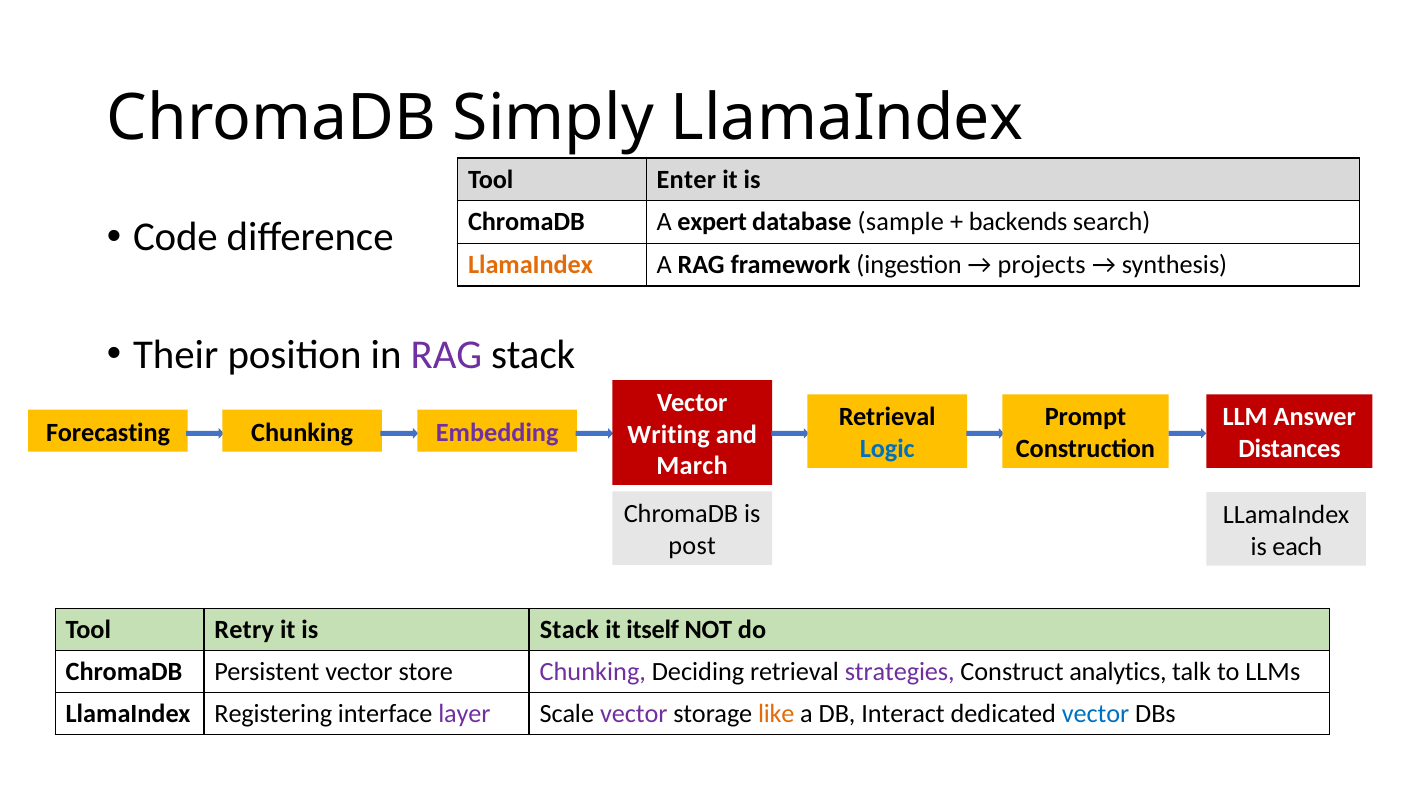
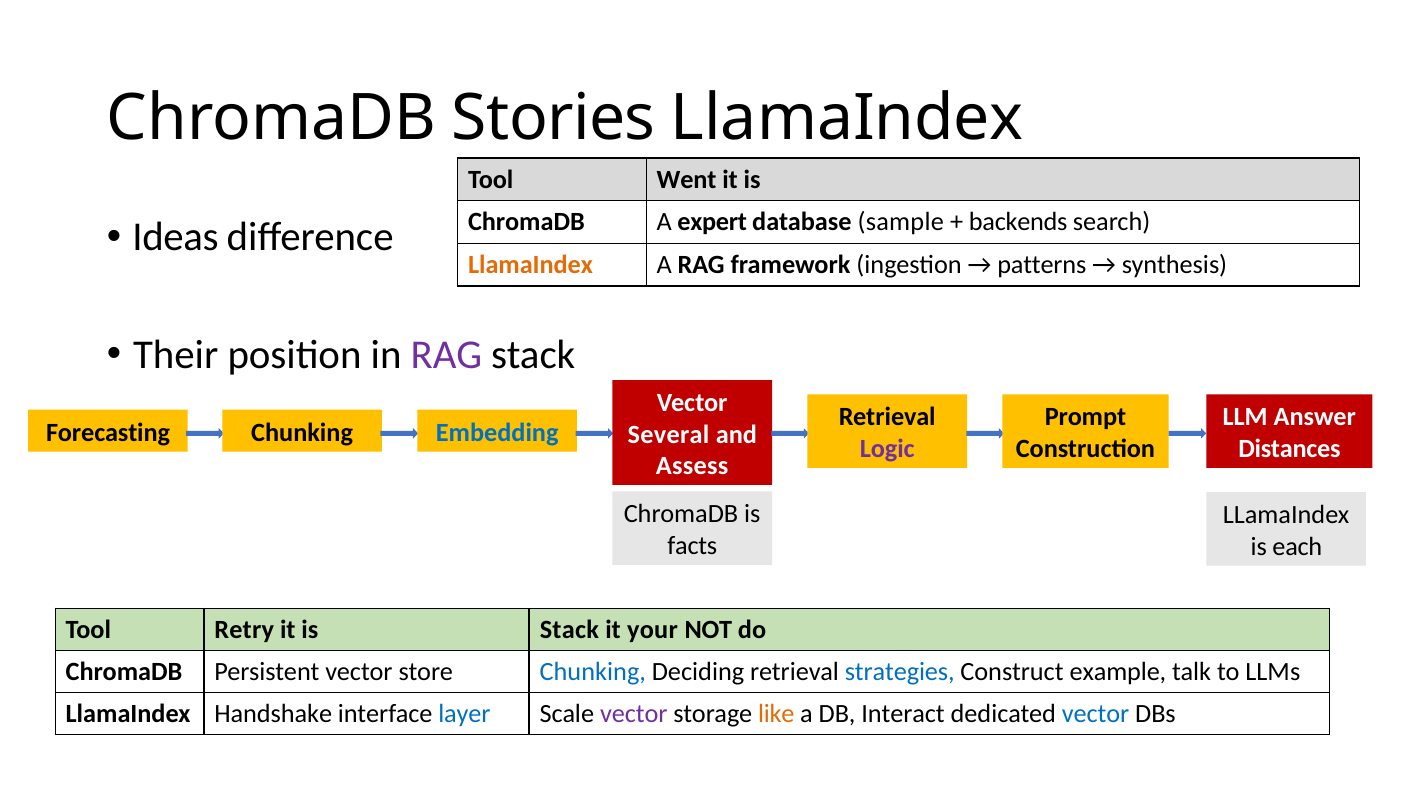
Simply: Simply -> Stories (554, 118)
Enter: Enter -> Went (687, 179)
Code: Code -> Ideas (175, 237)
projects: projects -> patterns (1042, 265)
Embedding colour: purple -> blue (497, 432)
Writing: Writing -> Several (668, 434)
Logic colour: blue -> purple (887, 449)
March: March -> Assess (692, 466)
post: post -> facts (692, 546)
itself: itself -> your (652, 630)
Chunking colour: purple -> blue (593, 672)
strategies colour: purple -> blue (900, 672)
analytics: analytics -> example (1118, 672)
Registering: Registering -> Handshake (273, 714)
layer colour: purple -> blue (464, 714)
